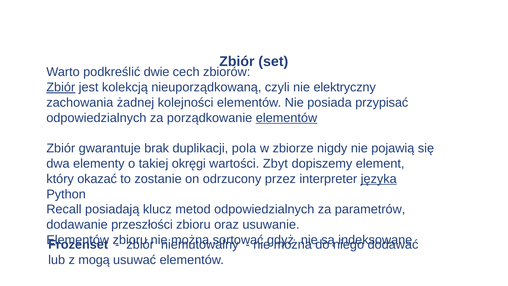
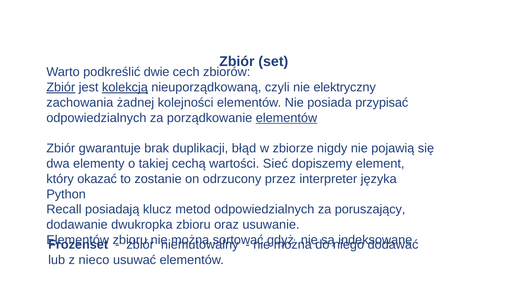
kolekcją underline: none -> present (125, 87)
pola: pola -> błąd (244, 148)
okręgi: okręgi -> cechą (189, 164)
Zbyt: Zbyt -> Sieć (275, 164)
języka underline: present -> none (379, 179)
parametrów: parametrów -> poruszający (370, 209)
przeszłości: przeszłości -> dwukropka (142, 224)
mogą: mogą -> nieco (94, 260)
